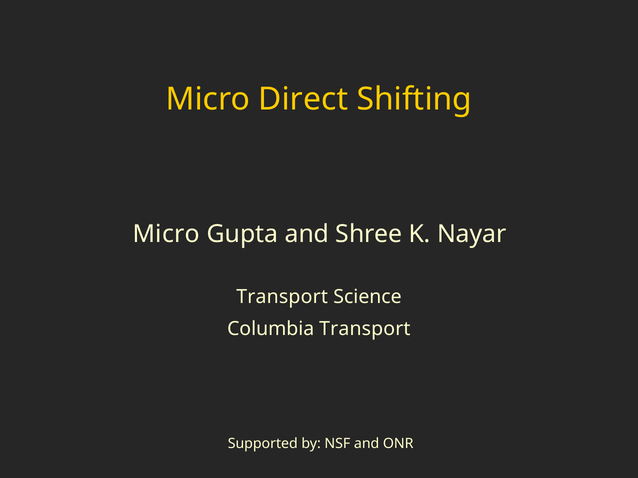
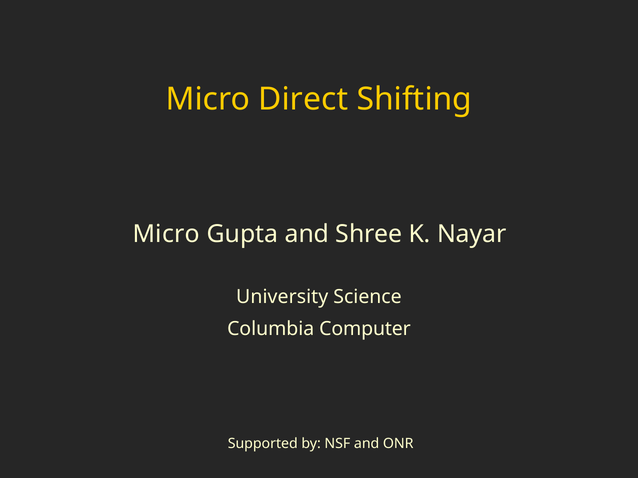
Transport: Transport -> University (282, 297)
Columbia Transport: Transport -> Computer (365, 329)
